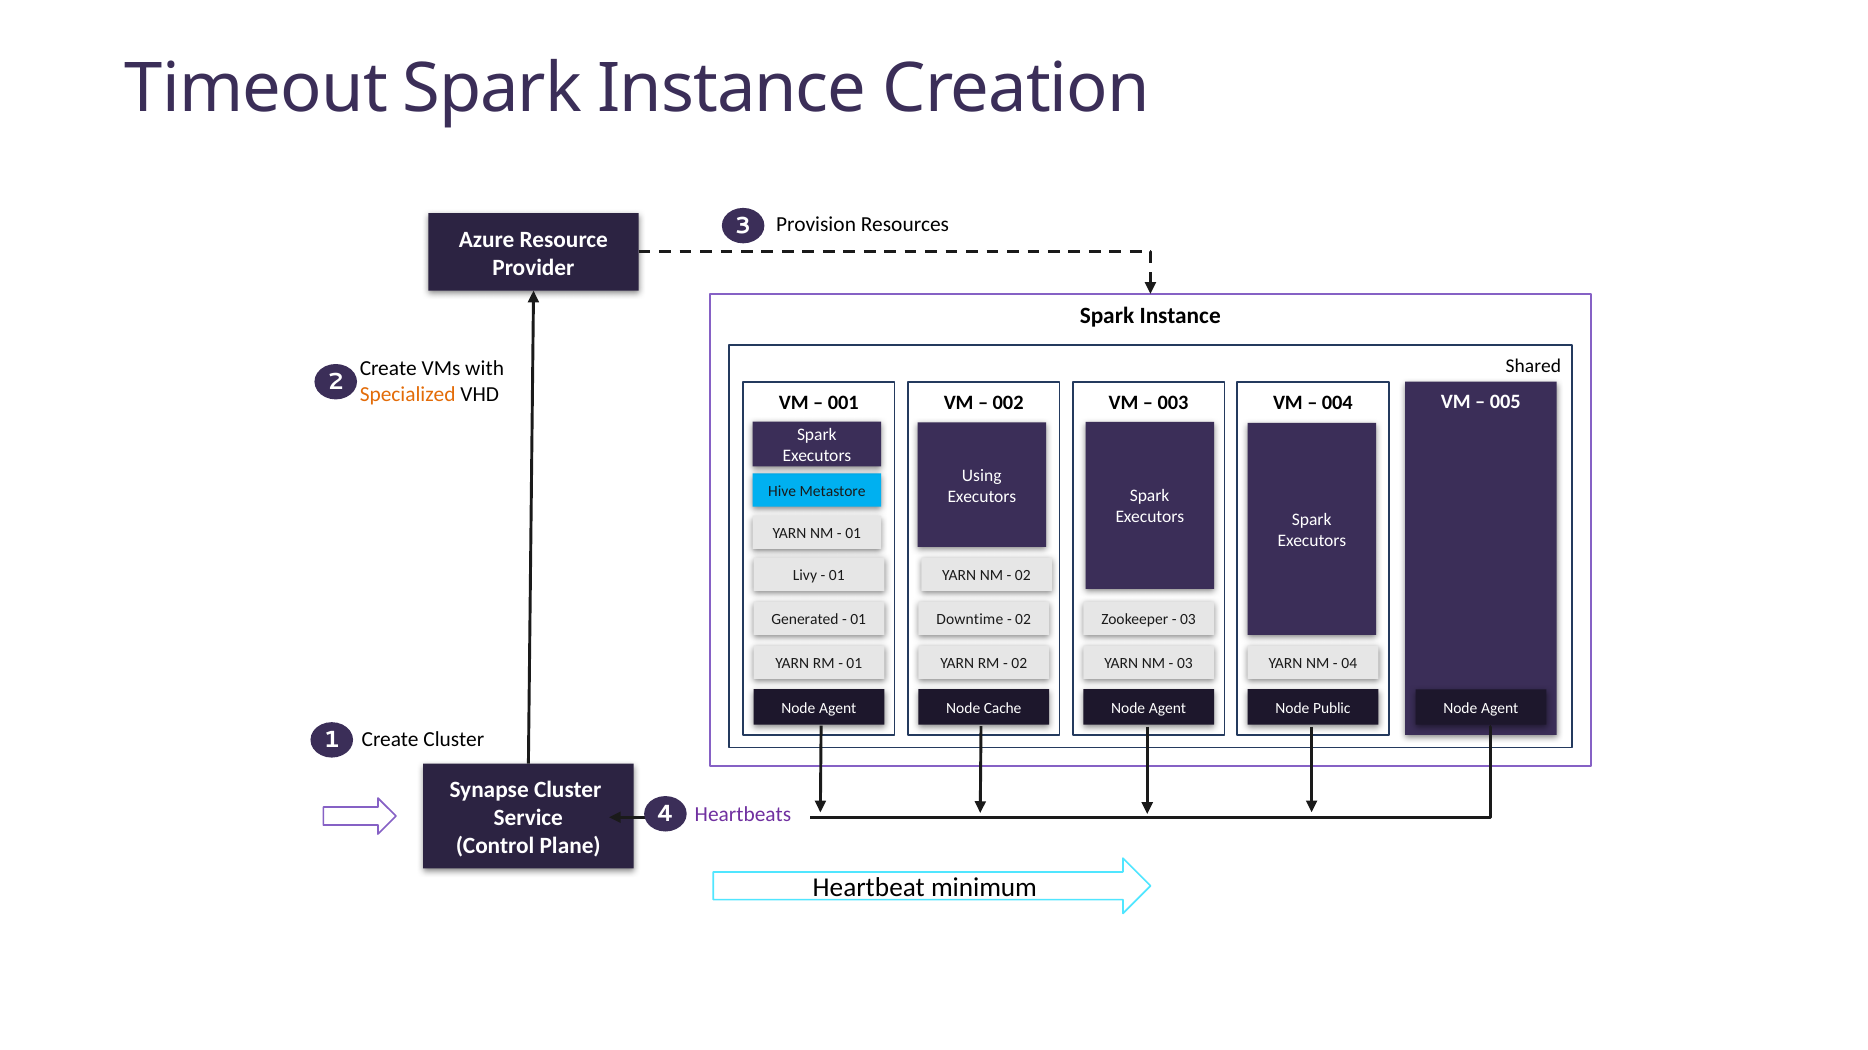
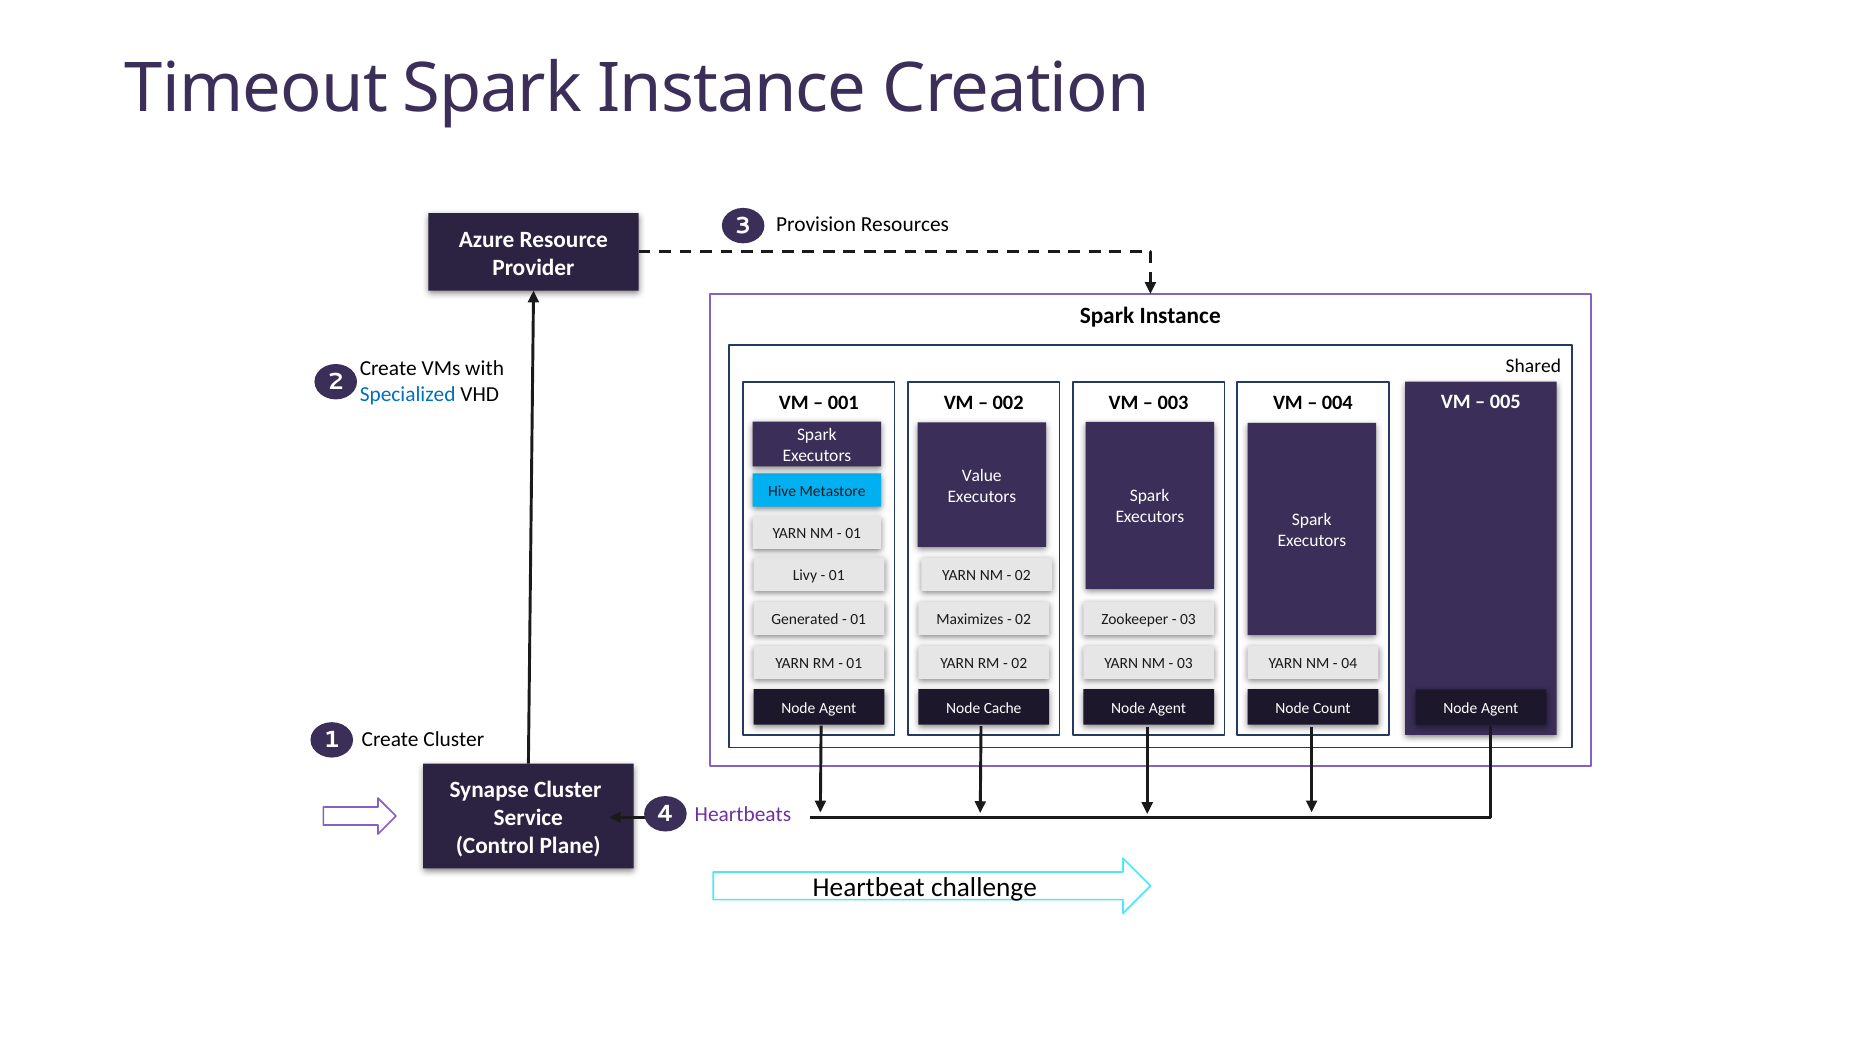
Specialized colour: orange -> blue (408, 395)
Using: Using -> Value (982, 476)
Downtime: Downtime -> Maximizes (970, 620)
Public: Public -> Count (1332, 708)
minimum: minimum -> challenge (984, 888)
